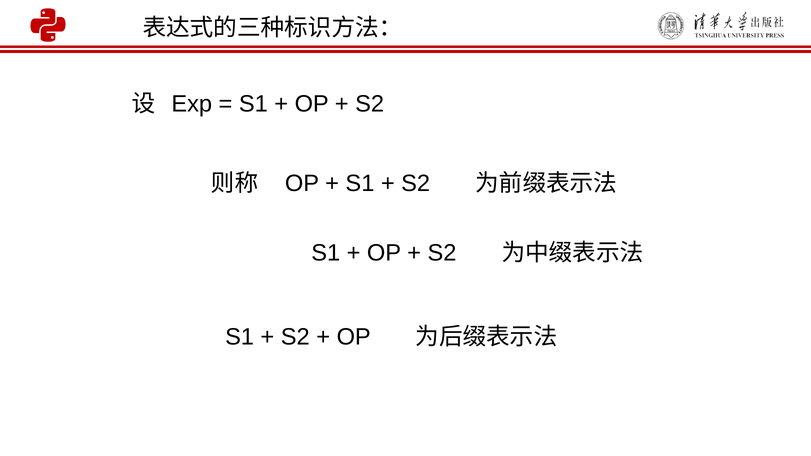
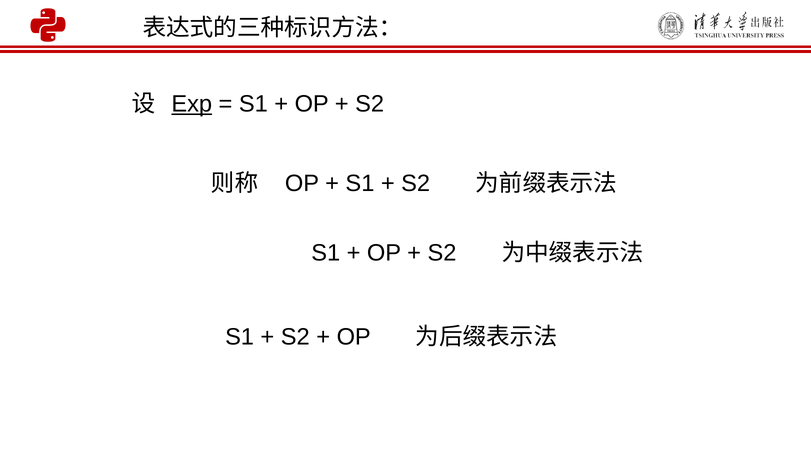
Exp underline: none -> present (192, 104)
